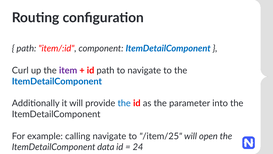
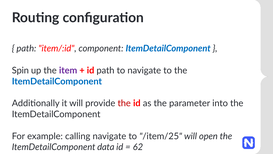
Curl: Curl -> Spin (20, 70)
the colour: blue -> red (124, 103)
24: 24 -> 62 (138, 147)
